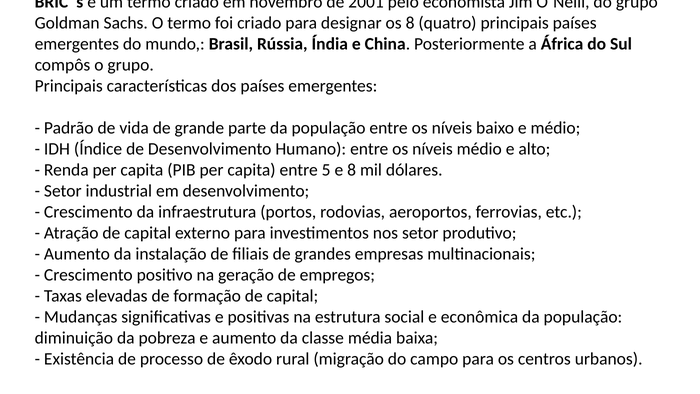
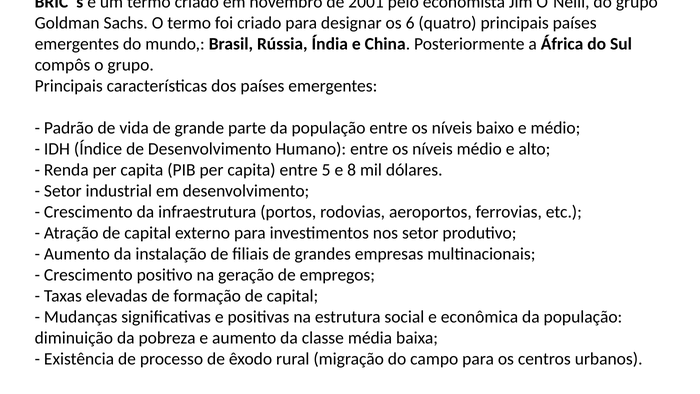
os 8: 8 -> 6 (410, 23)
